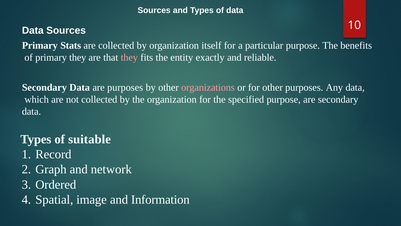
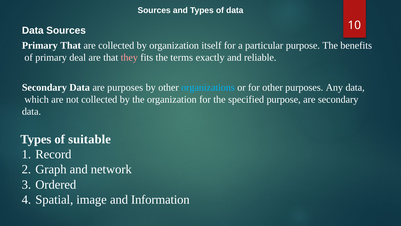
Primary Stats: Stats -> That (71, 45)
primary they: they -> deal (78, 57)
entity: entity -> terms (182, 57)
organizations colour: pink -> light blue (208, 87)
